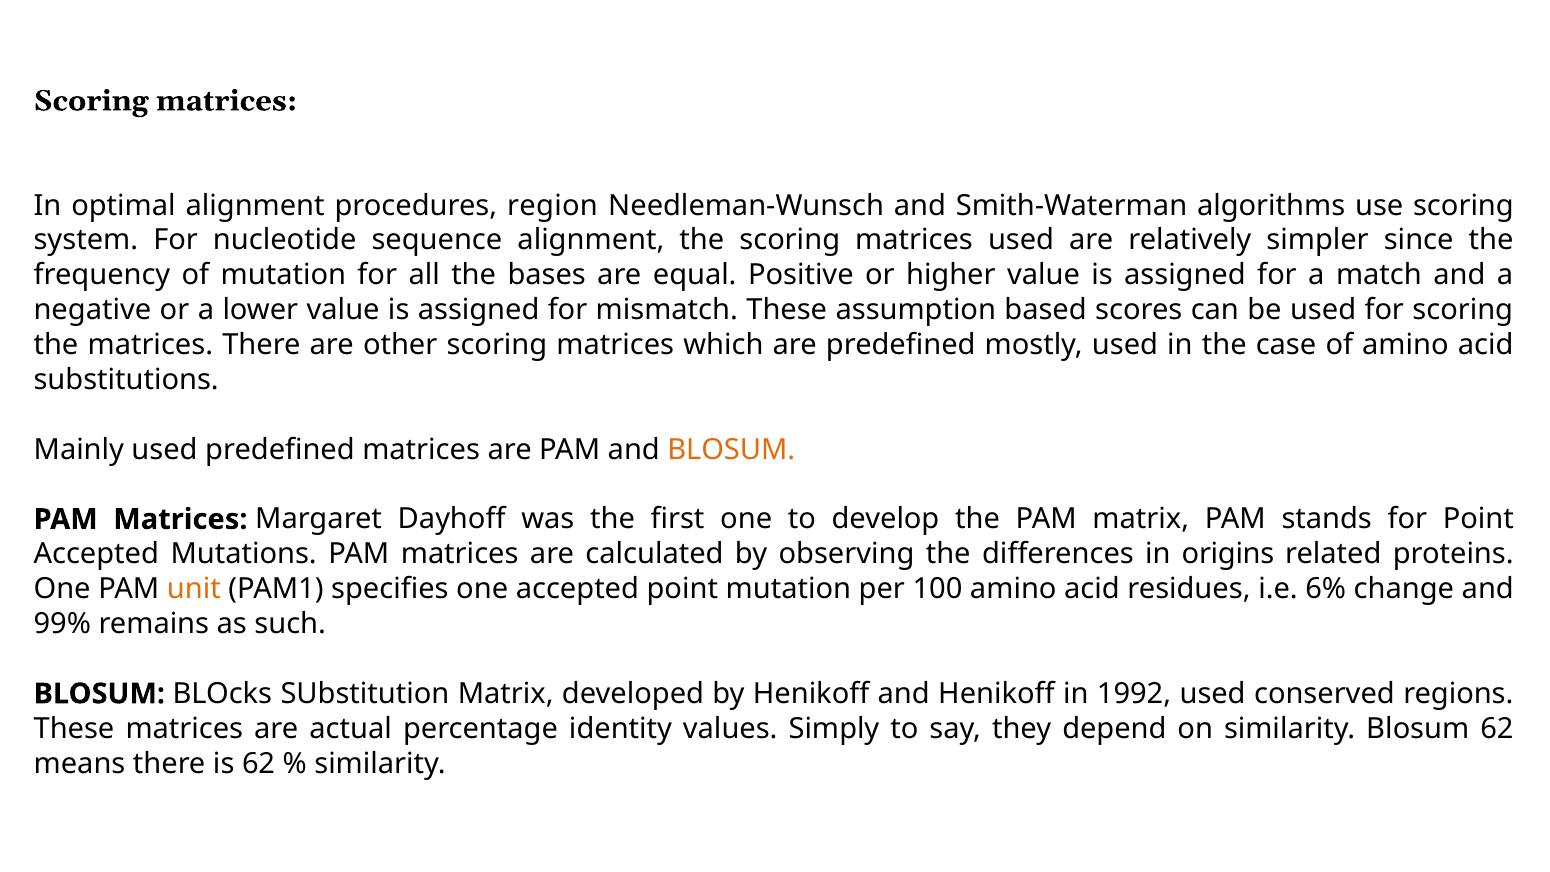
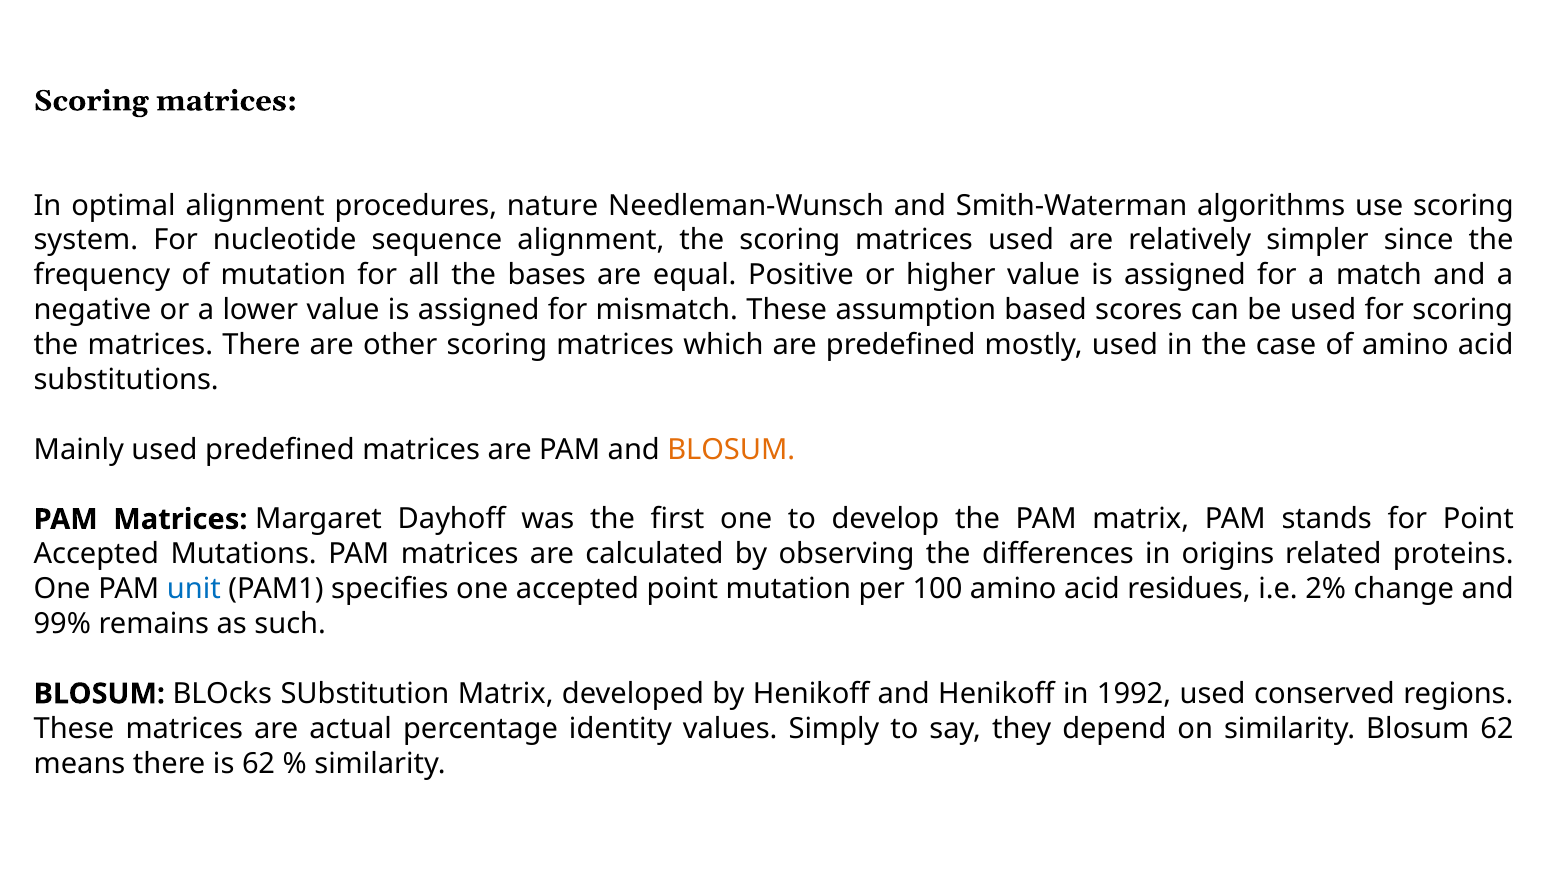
region: region -> nature (553, 205)
unit colour: orange -> blue (194, 589)
6%: 6% -> 2% (1326, 589)
